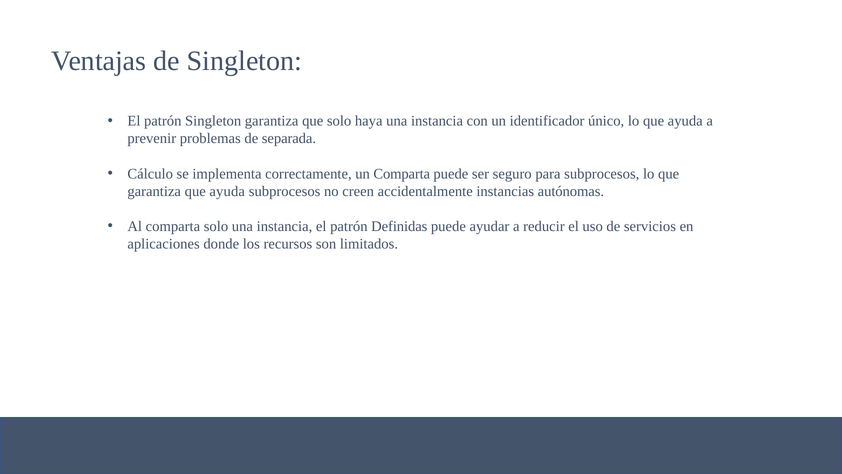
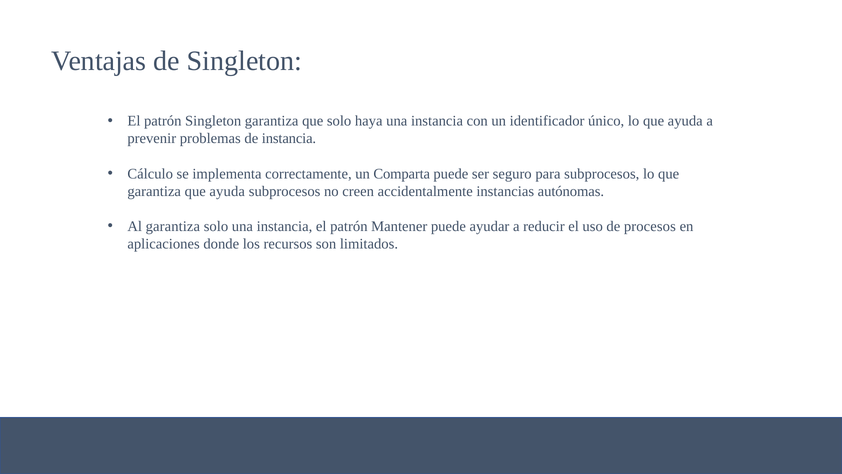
de separada: separada -> instancia (289, 139)
Al comparta: comparta -> garantiza (173, 226)
Definidas: Definidas -> Mantener (399, 226)
servicios: servicios -> procesos (650, 226)
